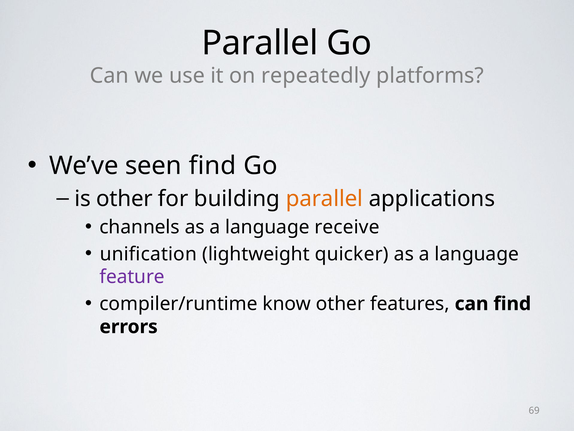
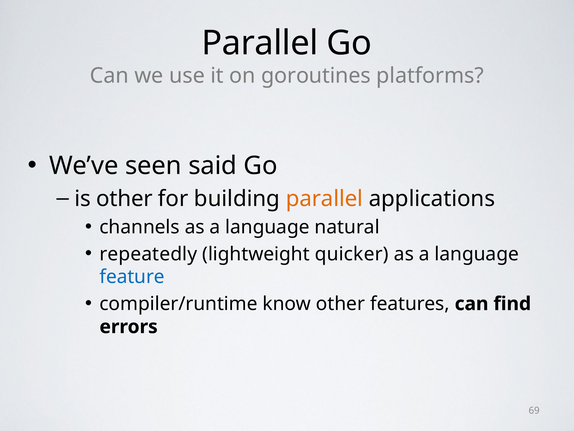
repeatedly: repeatedly -> goroutines (316, 76)
seen find: find -> said (213, 165)
receive: receive -> natural (347, 227)
unification: unification -> repeatedly (148, 254)
feature colour: purple -> blue (132, 277)
